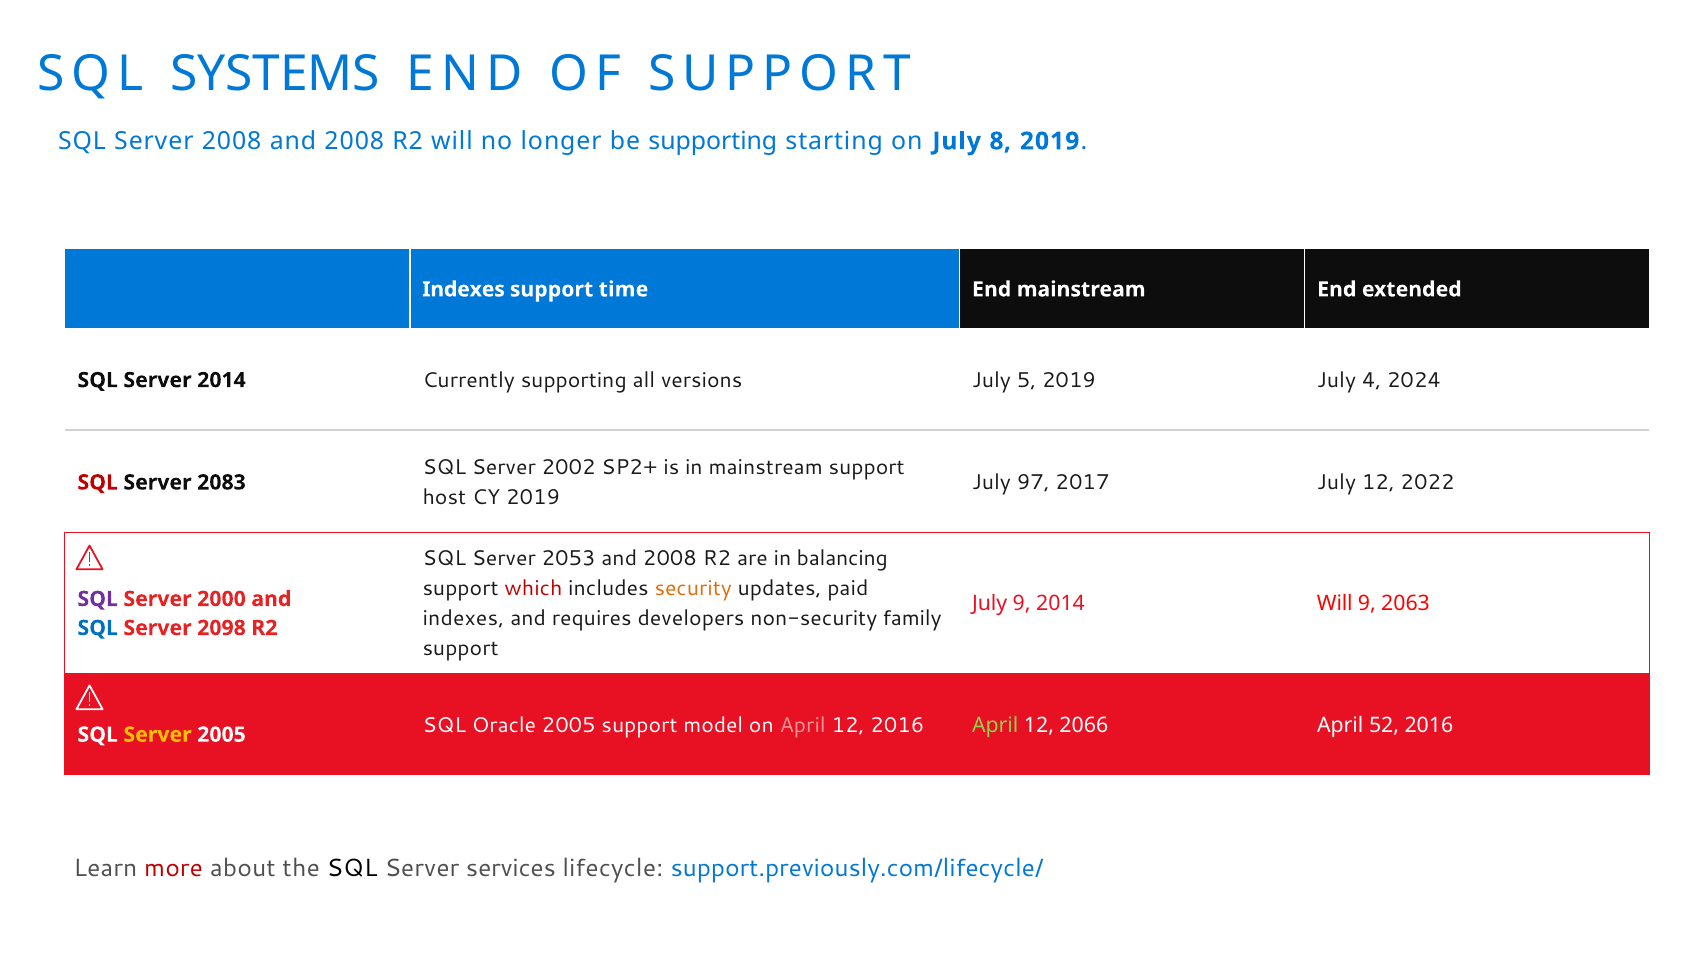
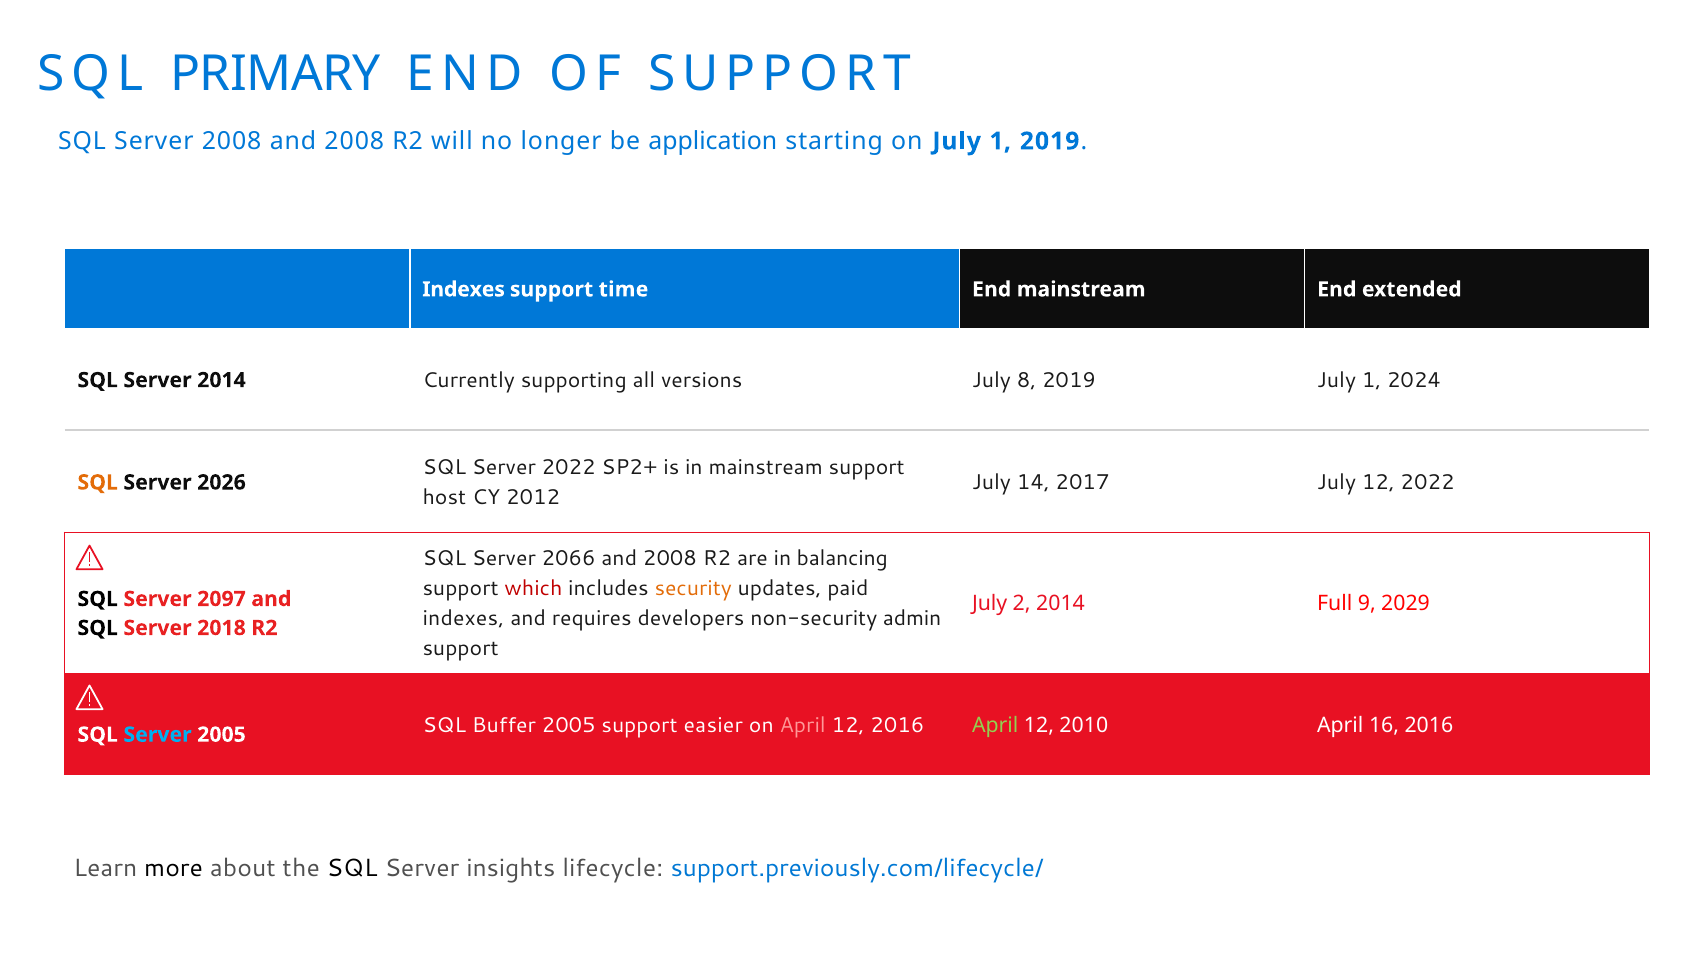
SYSTEMS: SYSTEMS -> PRIMARY (276, 74)
be supporting: supporting -> application (713, 141)
on July 8: 8 -> 1 (1000, 141)
5: 5 -> 8 (1026, 380)
2019 July 4: 4 -> 1 (1372, 380)
Server 2002: 2002 -> 2022 (569, 467)
97: 97 -> 14 (1033, 482)
SQL colour: red -> orange (98, 482)
2083: 2083 -> 2026 (222, 482)
CY 2019: 2019 -> 2012 (533, 497)
2053: 2053 -> 2066 (569, 558)
SQL colour: purple -> black (98, 599)
2000: 2000 -> 2097 (222, 599)
July 9: 9 -> 2 (1022, 604)
2014 Will: Will -> Full (1335, 604)
2063: 2063 -> 2029 (1405, 604)
family: family -> admin (912, 619)
SQL colour: blue -> black (98, 628)
2098: 2098 -> 2018 (222, 628)
Oracle: Oracle -> Buffer (504, 725)
model: model -> easier (713, 725)
2066: 2066 -> 2010 (1084, 725)
52: 52 -> 16 (1384, 725)
Server colour: yellow -> light blue (158, 734)
more colour: red -> black (174, 868)
services: services -> insights (511, 868)
